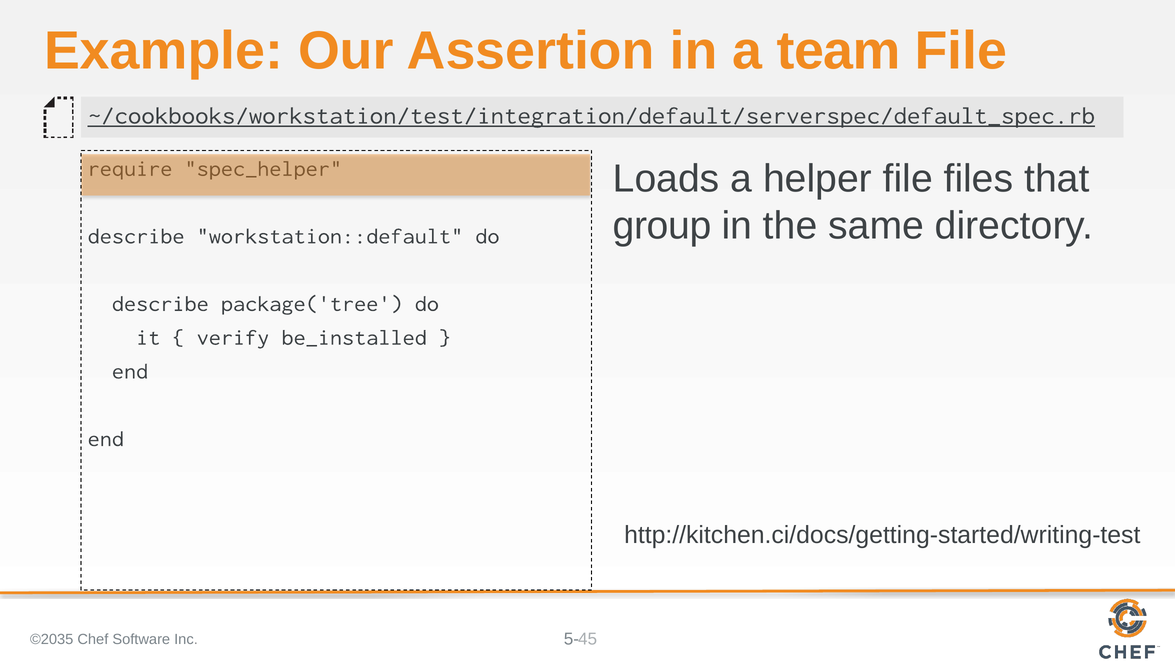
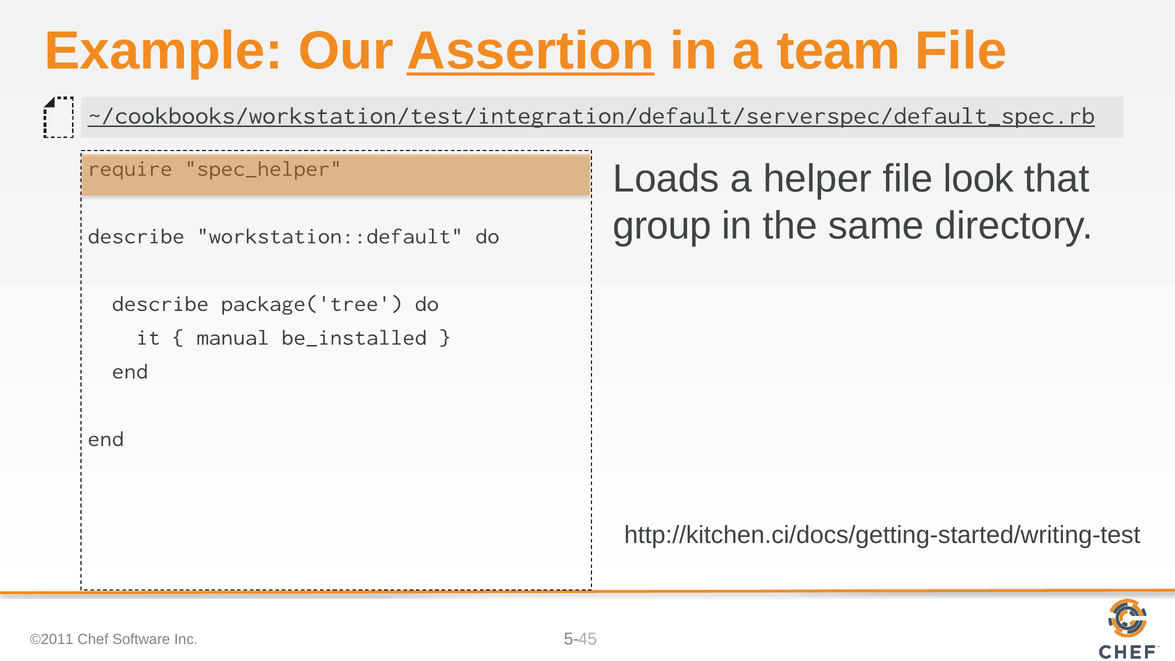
Assertion underline: none -> present (531, 51)
files: files -> look (979, 179)
verify: verify -> manual (233, 337)
©2035: ©2035 -> ©2011 (52, 639)
